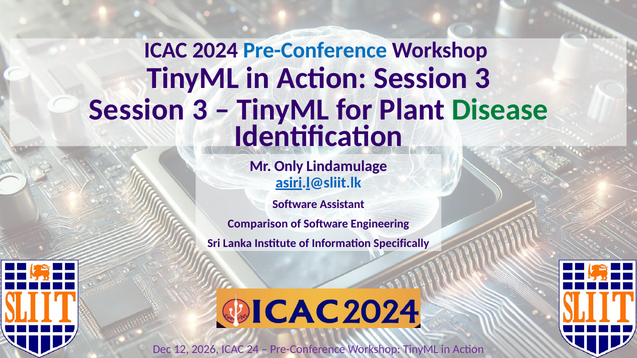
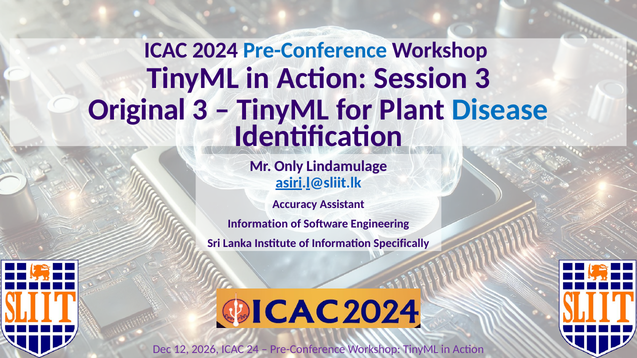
Session: Session -> Original (137, 110)
Disease colour: green -> blue (500, 110)
Software: Software -> Accuracy (295, 204)
Comparison: Comparison -> Information (258, 224)
